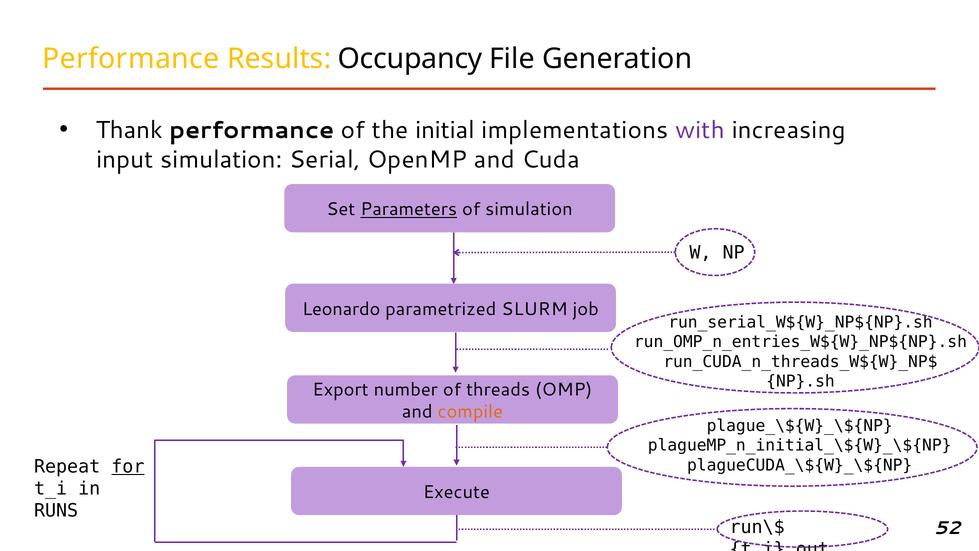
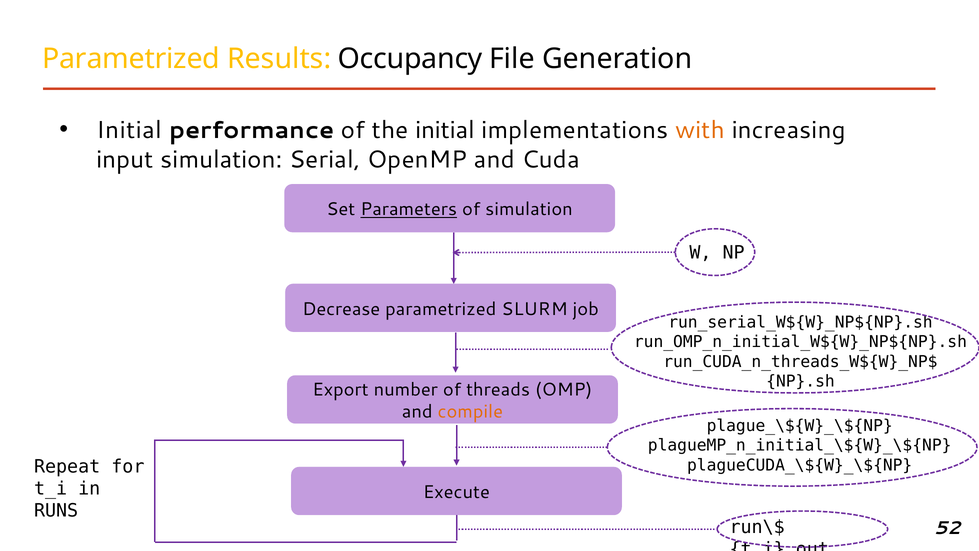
Performance: Performance -> Parametrized (131, 59)
Thank: Thank -> Initial (129, 130)
with colour: purple -> orange (700, 130)
Leonardo: Leonardo -> Decrease (341, 309)
run_OMP_n_entries_W${W}_NP${NP}.sh: run_OMP_n_entries_W${W}_NP${NP}.sh -> run_OMP_n_initial_W${W}_NP${NP}.sh (800, 342)
for underline: present -> none (128, 466)
